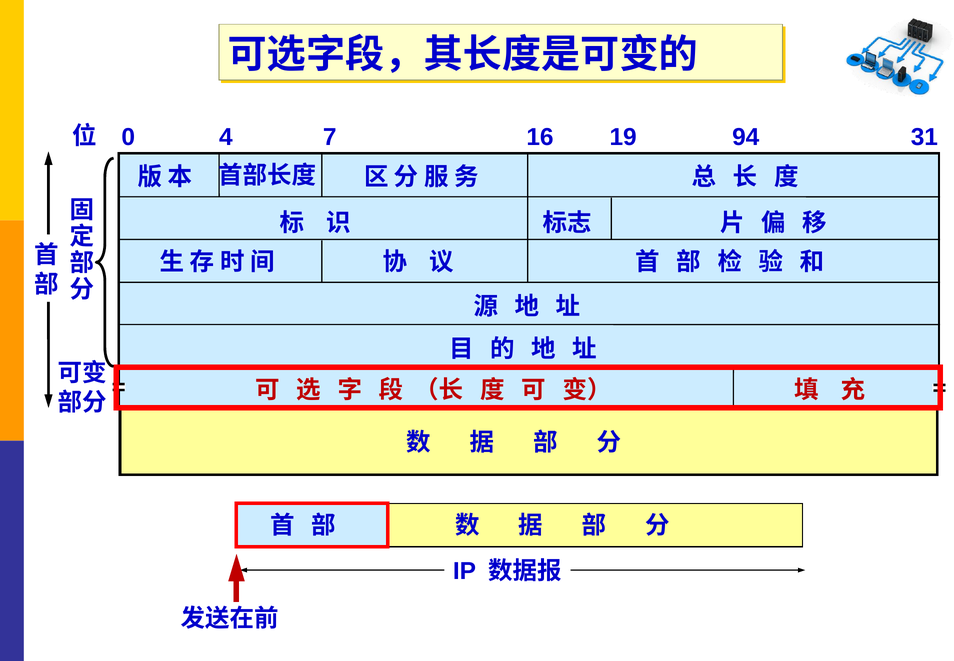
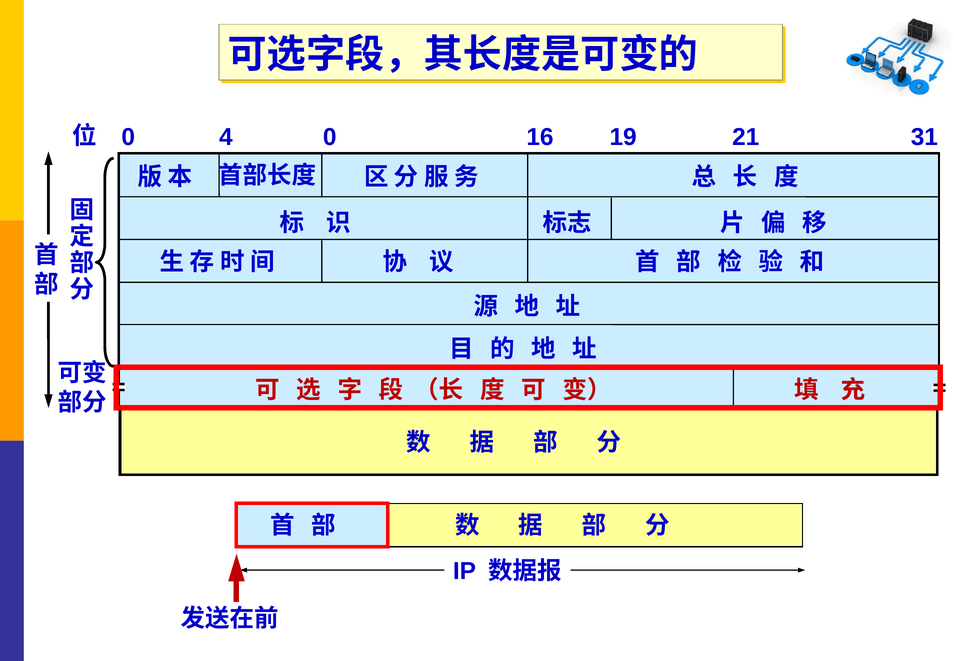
4 7: 7 -> 0 (330, 137)
94: 94 -> 21 (746, 137)
